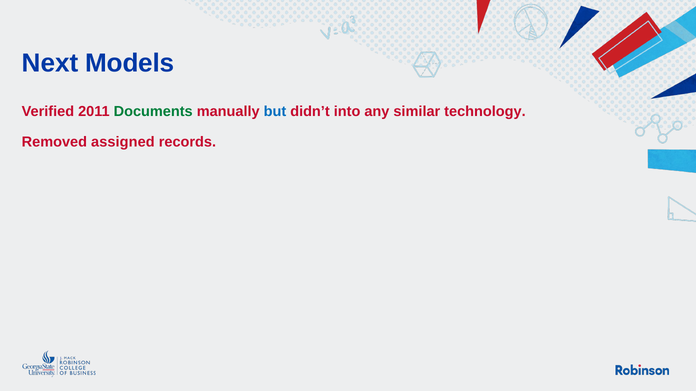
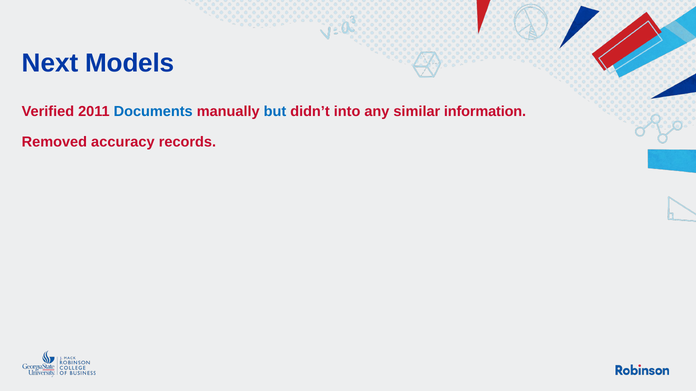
Documents colour: green -> blue (153, 112)
technology: technology -> information (485, 112)
assigned: assigned -> accuracy (123, 142)
